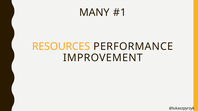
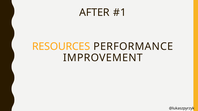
MANY: MANY -> AFTER (94, 13)
